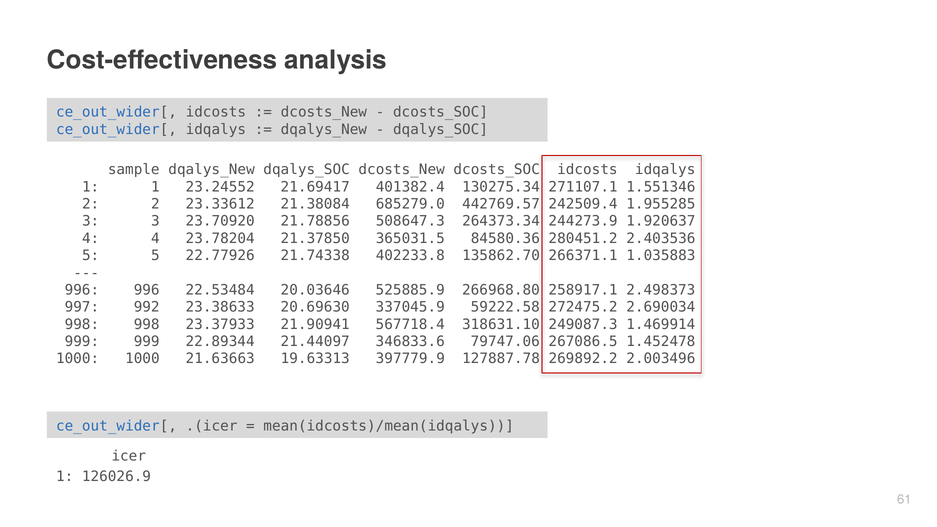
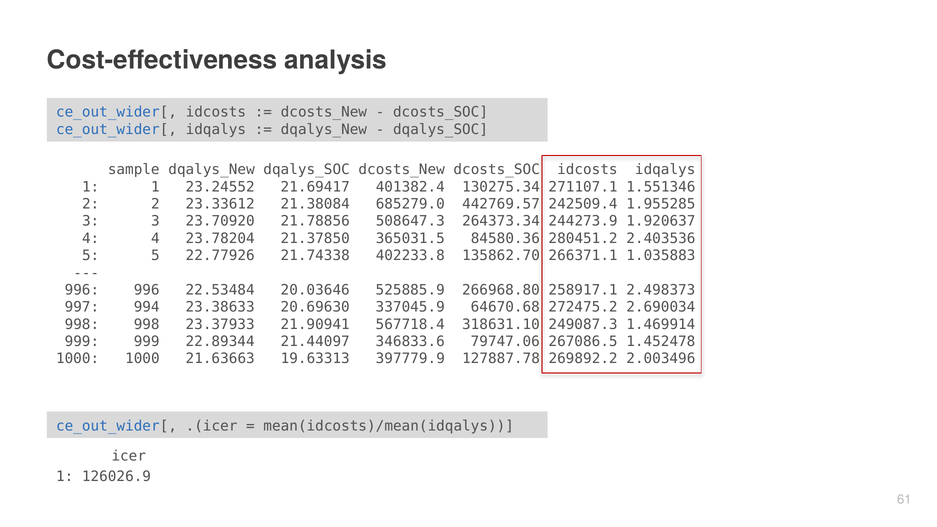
992: 992 -> 994 (147, 307)
59222.58: 59222.58 -> 64670.68 (505, 307)
